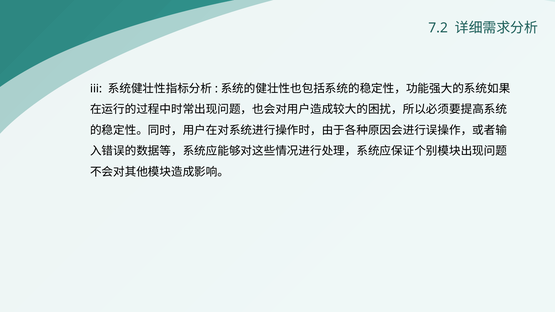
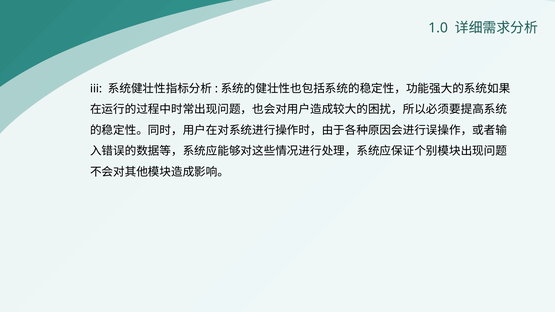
7.2: 7.2 -> 1.0 (438, 28)
